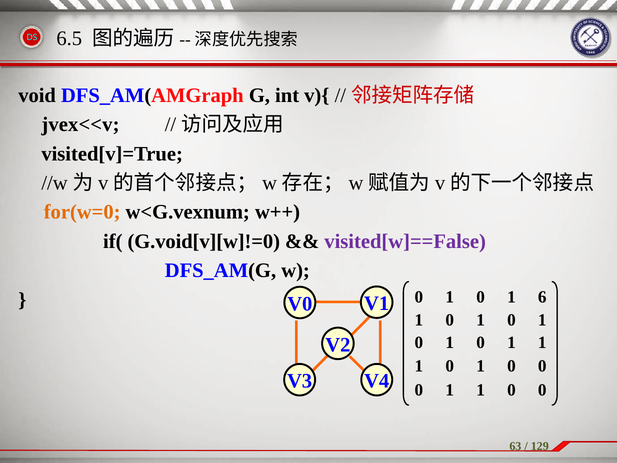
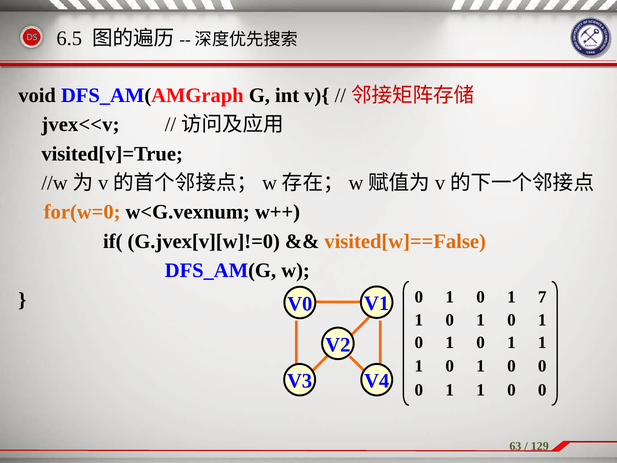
G.void[v][w]!=0: G.void[v][w]!=0 -> G.jvex[v][w]!=0 (204, 241)
visited[w]==False colour: purple -> orange (405, 241)
6: 6 -> 7 (542, 297)
